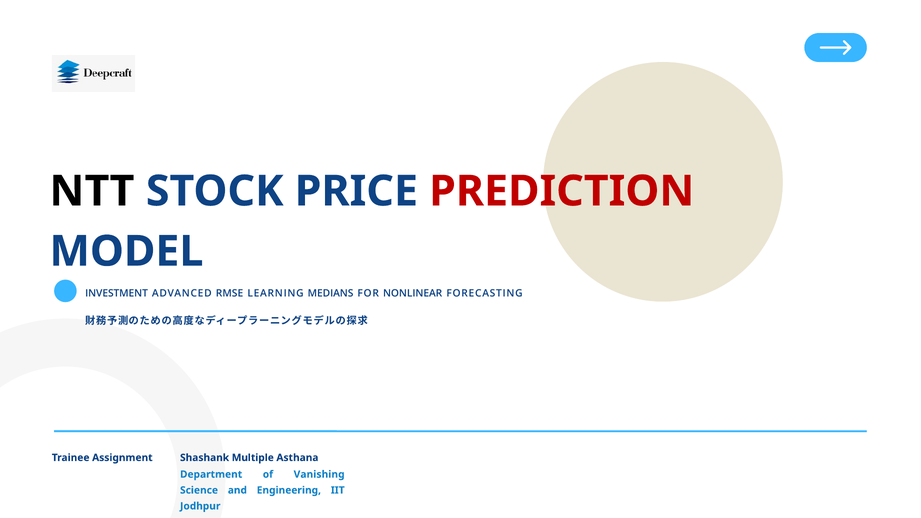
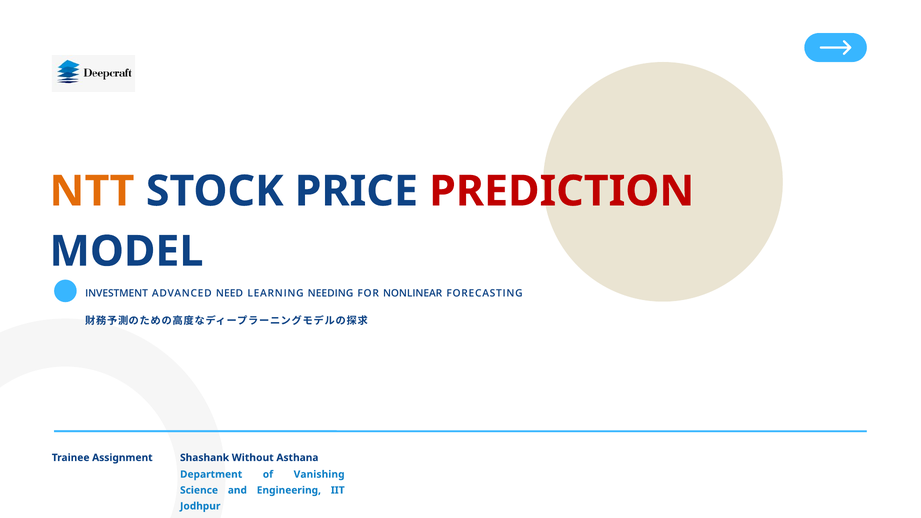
NTT colour: black -> orange (92, 191)
RMSE: RMSE -> NEED (230, 293)
MEDIANS: MEDIANS -> NEEDING (331, 293)
Multiple: Multiple -> Without (253, 458)
